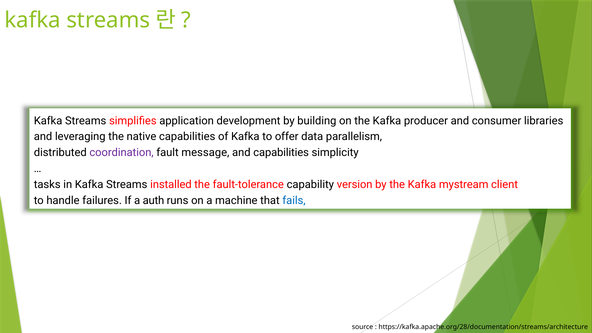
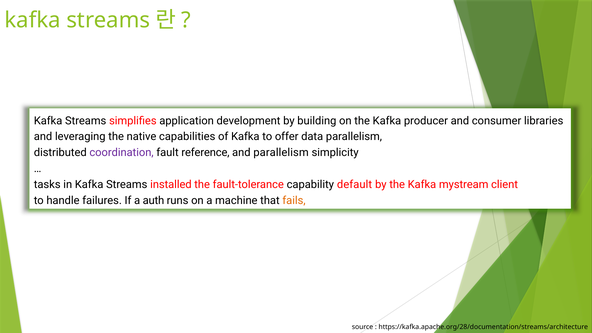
message: message -> reference (205, 153)
and capabilities: capabilities -> parallelism (281, 153)
version: version -> default (355, 185)
fails colour: blue -> orange (294, 201)
